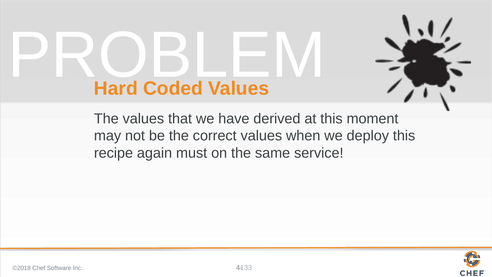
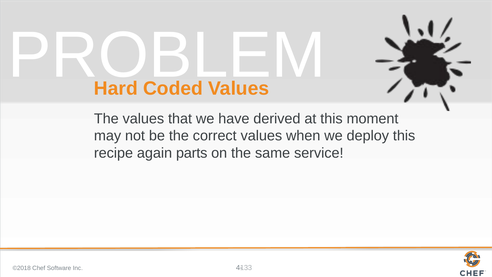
must: must -> parts (192, 153)
